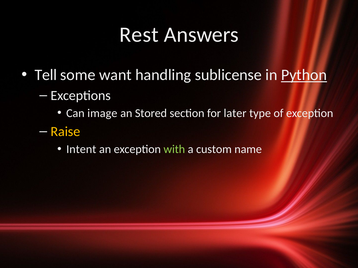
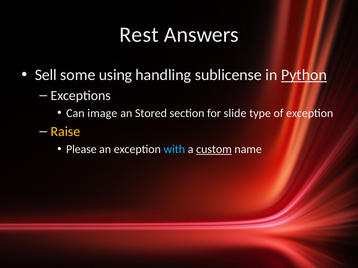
Tell: Tell -> Sell (46, 75)
want: want -> using (115, 75)
later: later -> slide (235, 113)
Intent: Intent -> Please (81, 150)
with colour: light green -> light blue (174, 150)
custom underline: none -> present (214, 150)
